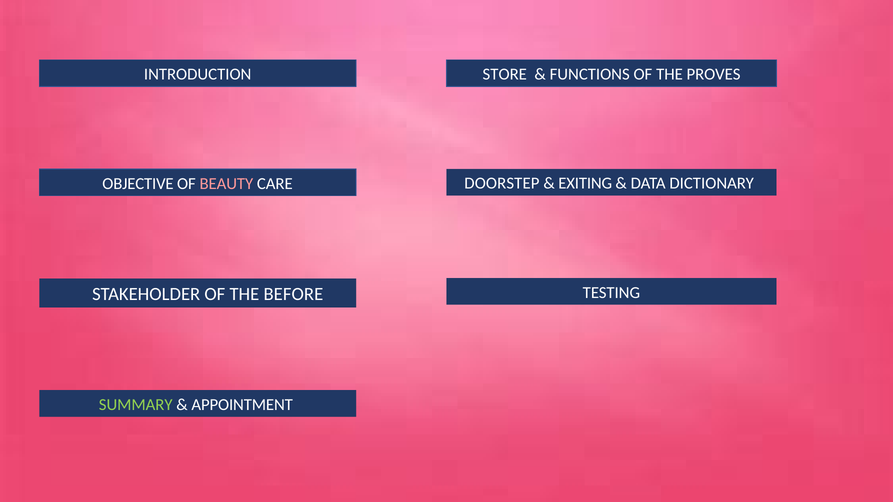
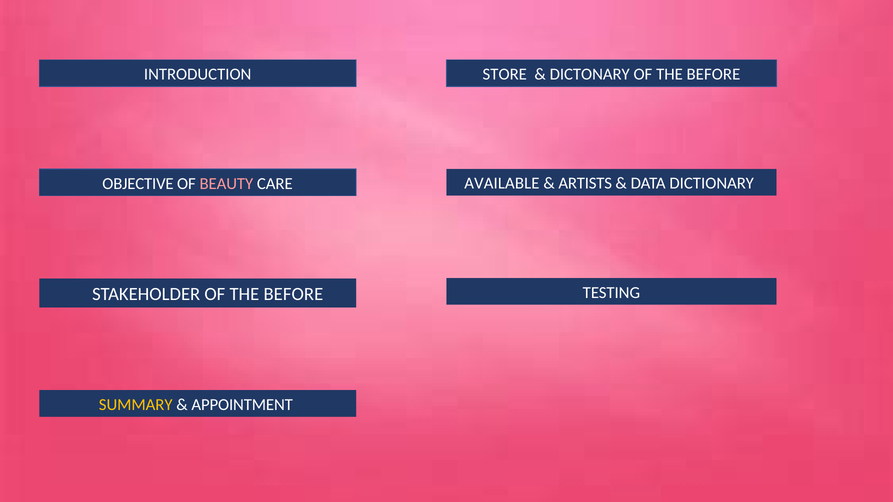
FUNCTIONS: FUNCTIONS -> DICTONARY (590, 74)
PROVES: PROVES -> BEFORE (713, 74)
DOORSTEP: DOORSTEP -> AVAILABLE (502, 184)
EXITING: EXITING -> ARTISTS (585, 184)
SUMMARY colour: light green -> yellow (136, 405)
